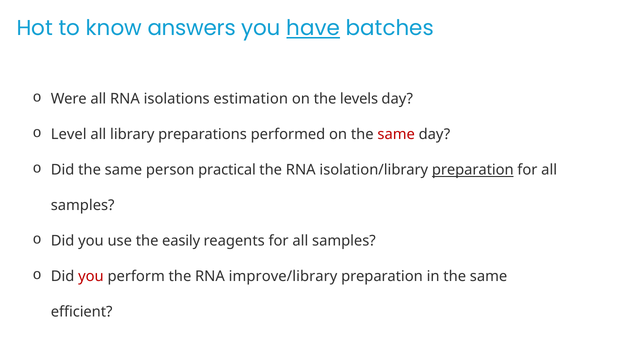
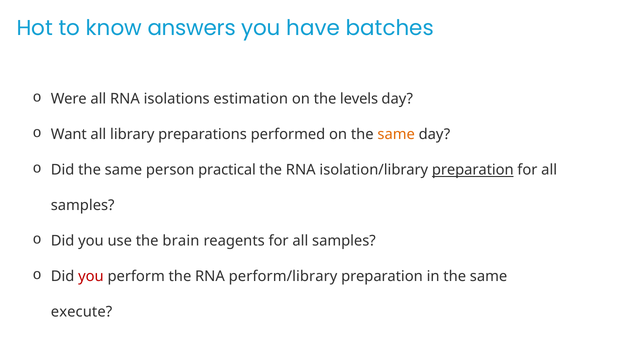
have underline: present -> none (313, 28)
Level: Level -> Want (69, 134)
same colour: red -> orange (396, 134)
easily: easily -> brain (181, 241)
improve/library: improve/library -> perform/library (283, 276)
efficient: efficient -> execute (82, 311)
